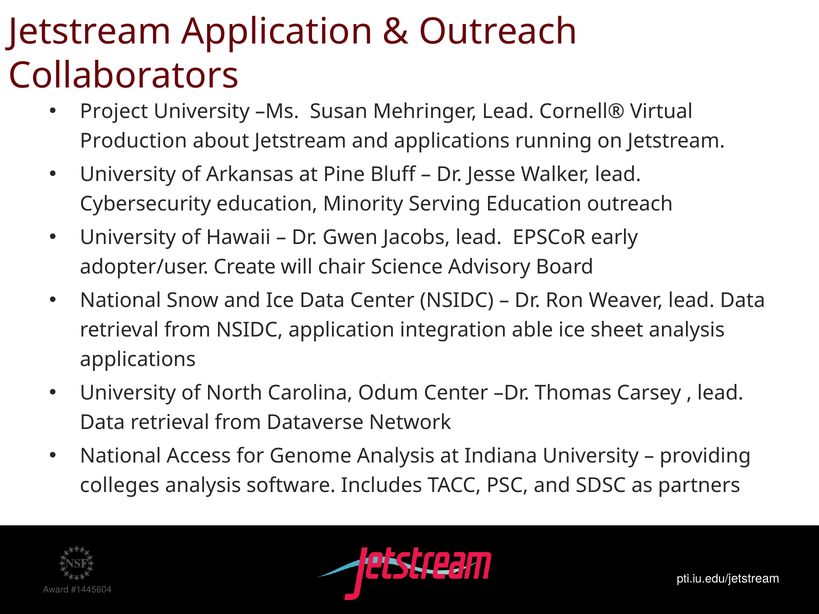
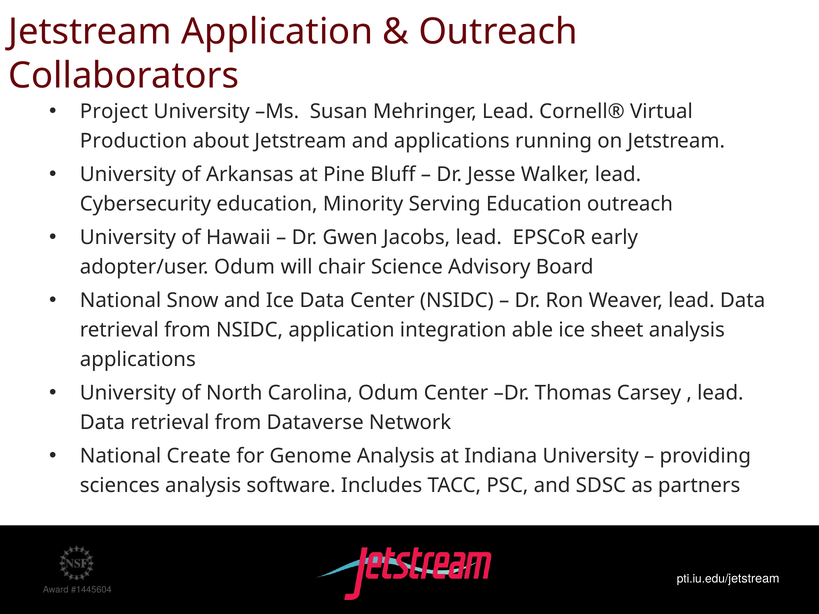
adopter/user Create: Create -> Odum (245, 267)
Access: Access -> Create (199, 456)
colleges: colleges -> sciences (120, 486)
